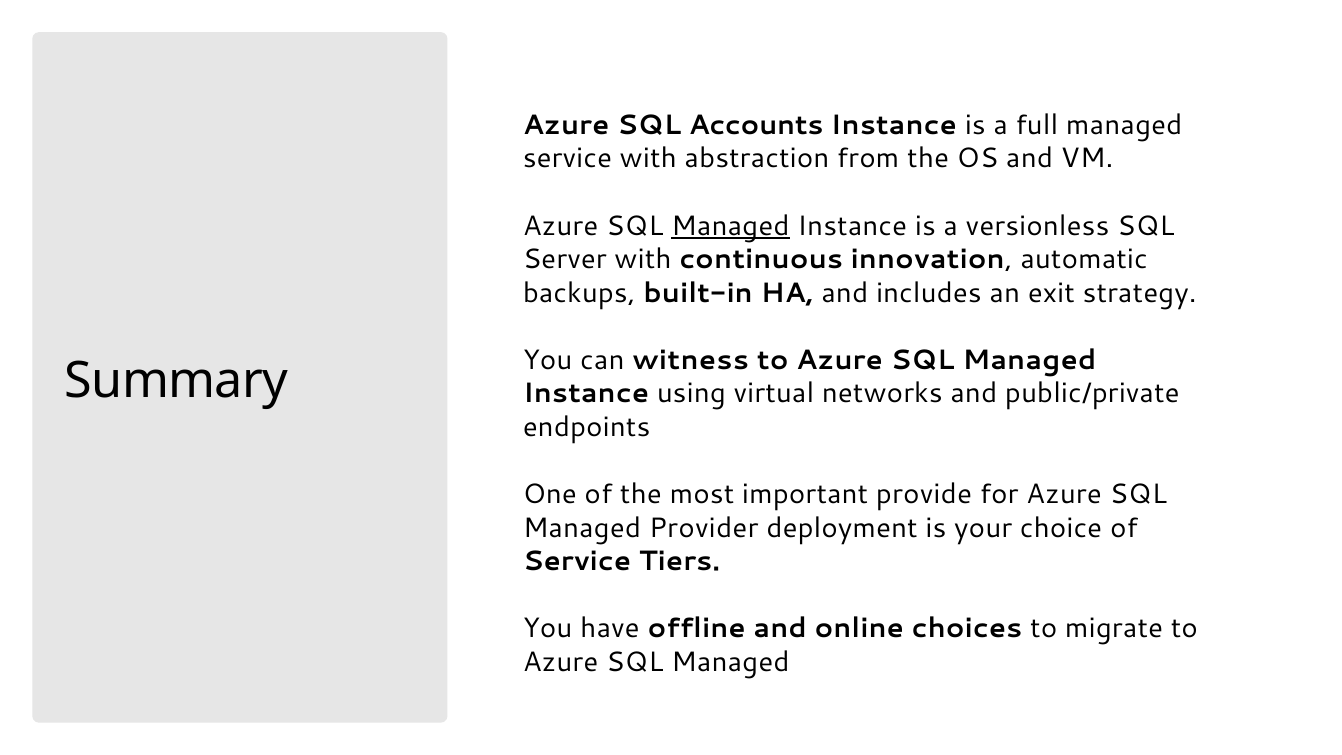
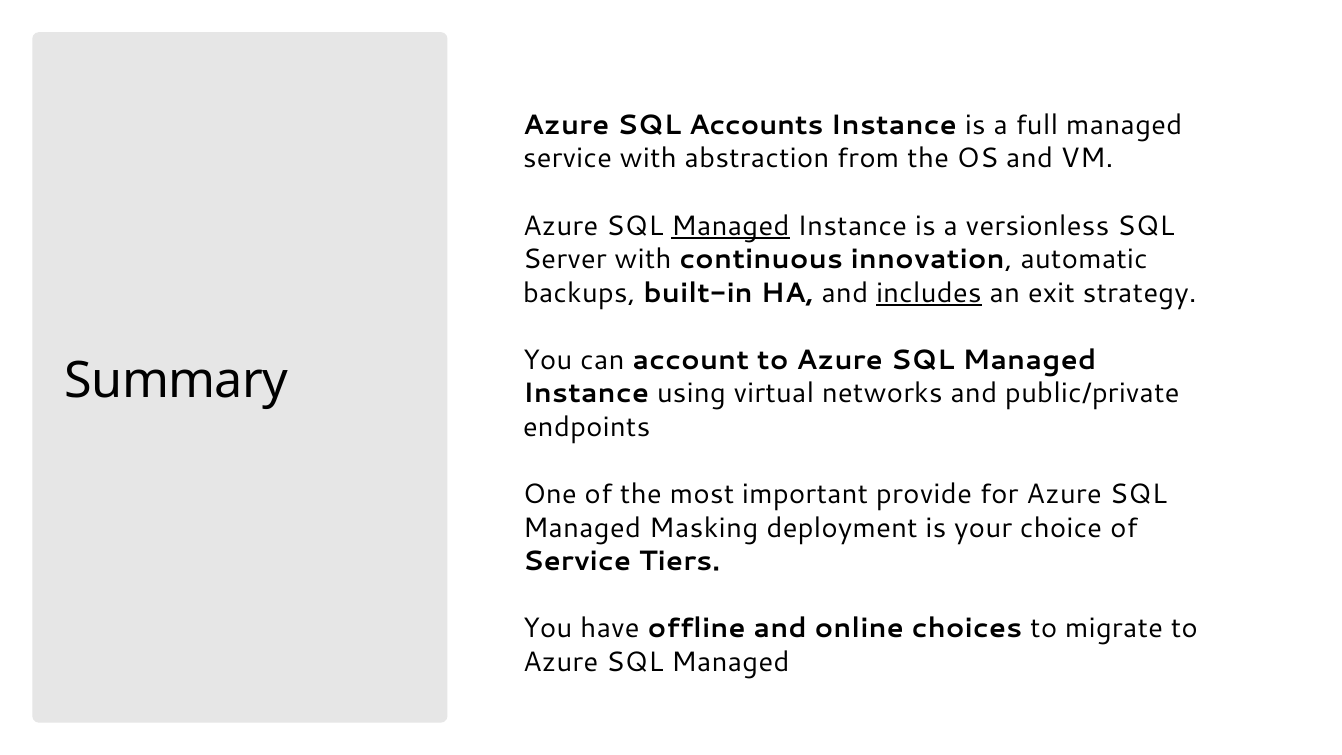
includes underline: none -> present (929, 293)
witness: witness -> account (691, 360)
Provider: Provider -> Masking (704, 528)
